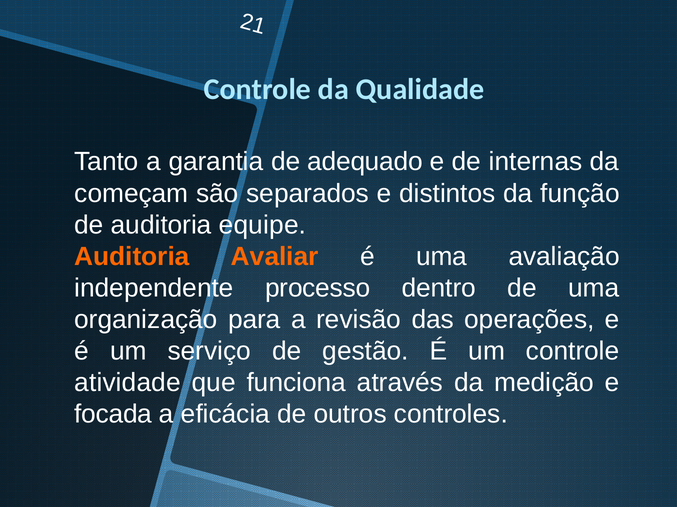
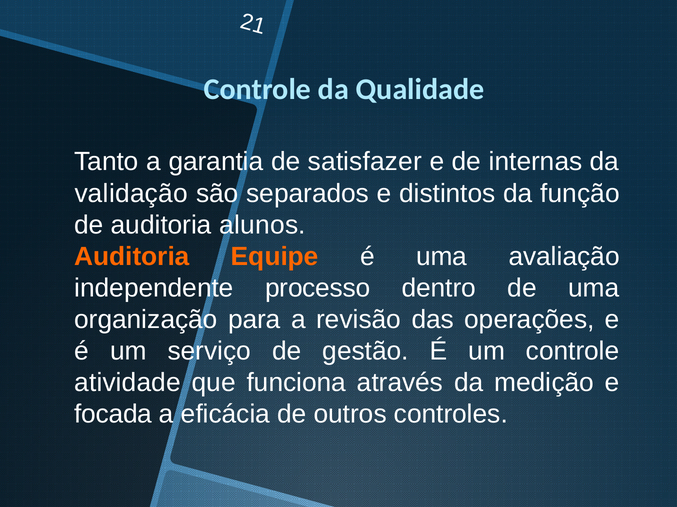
adequado: adequado -> satisfazer (365, 162)
começam: começam -> validação (131, 194)
equipe: equipe -> alunos (263, 225)
Avaliar: Avaliar -> Equipe (275, 257)
